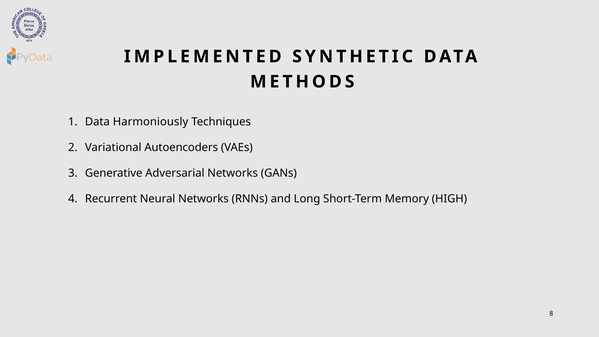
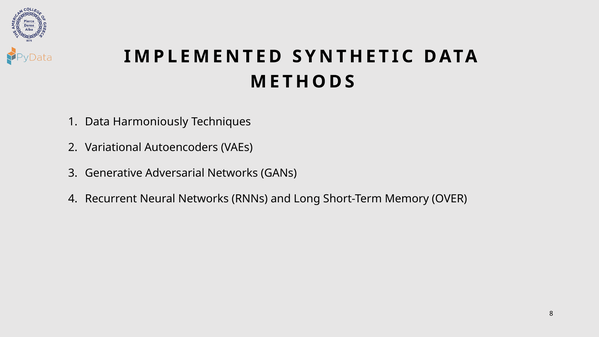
HIGH: HIGH -> OVER (449, 199)
